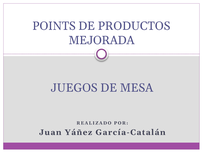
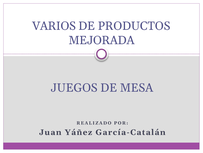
POINTS: POINTS -> VARIOS (54, 26)
